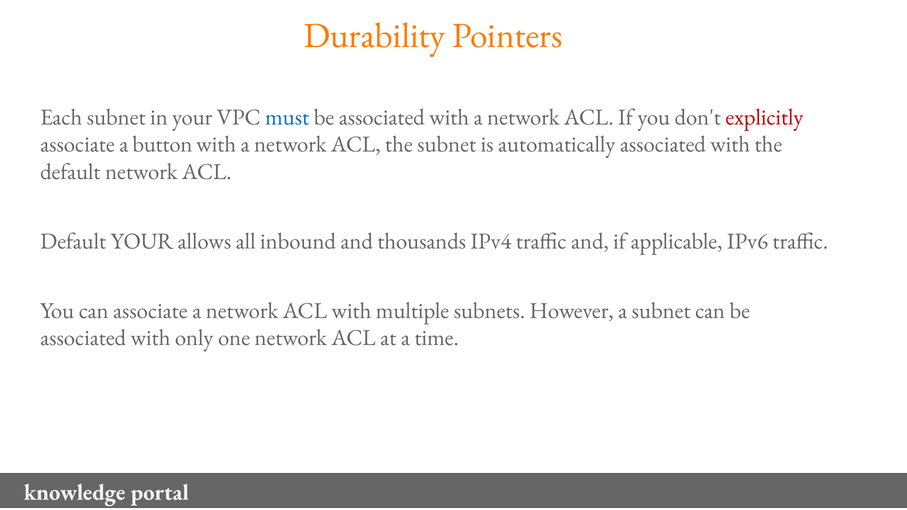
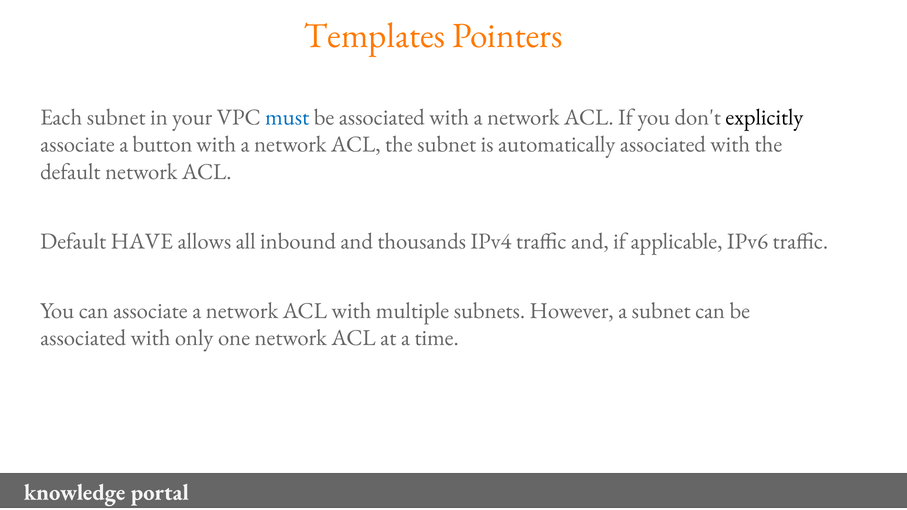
Durability: Durability -> Templates (375, 36)
explicitly colour: red -> black (764, 117)
Default YOUR: YOUR -> HAVE (142, 241)
